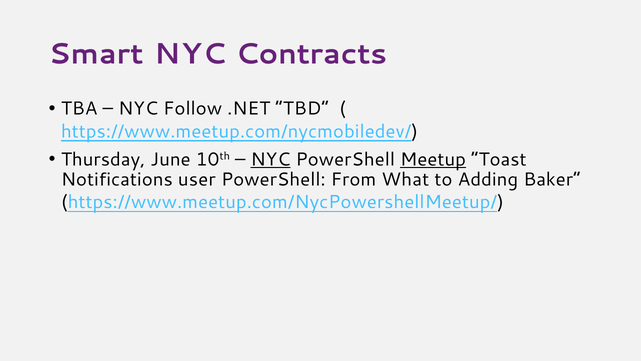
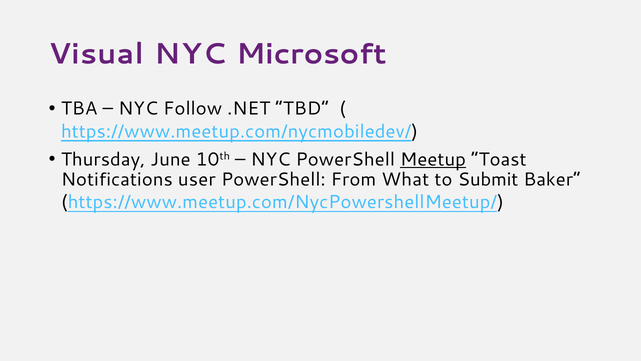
Smart: Smart -> Visual (96, 54)
Contracts: Contracts -> Microsoft (311, 54)
NYC underline: present -> none (271, 159)
Adding: Adding -> Submit (488, 179)
